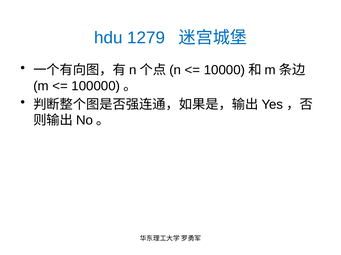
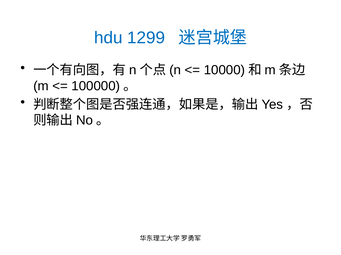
1279: 1279 -> 1299 (146, 38)
